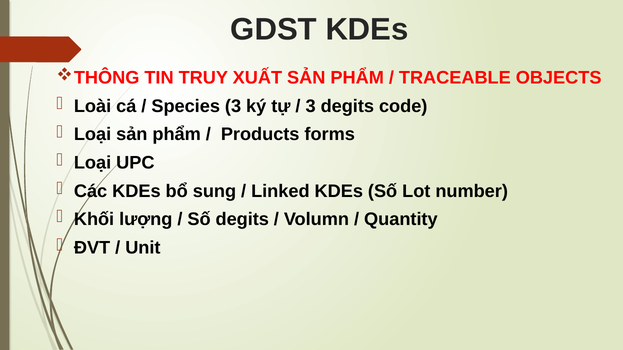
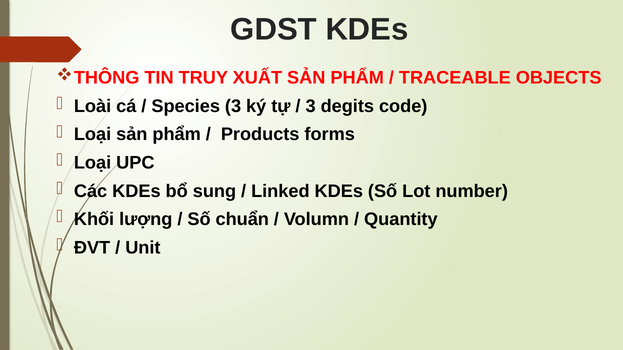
Số degits: degits -> chuẩn (242, 220)
